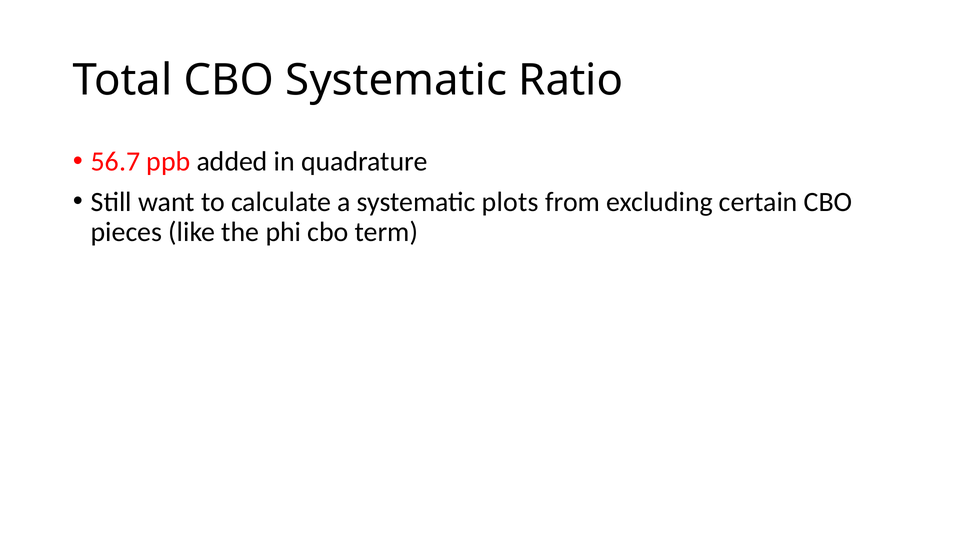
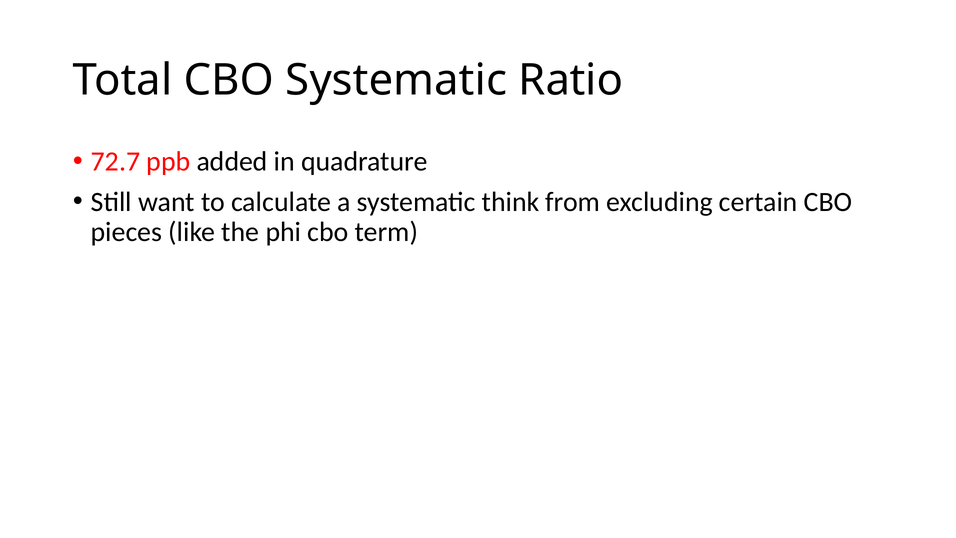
56.7: 56.7 -> 72.7 (115, 162)
plots: plots -> think (511, 202)
